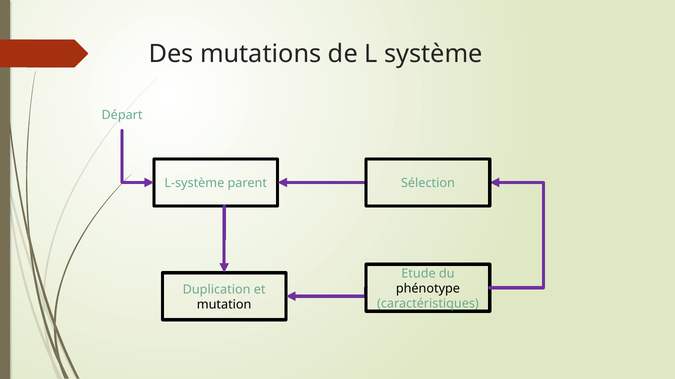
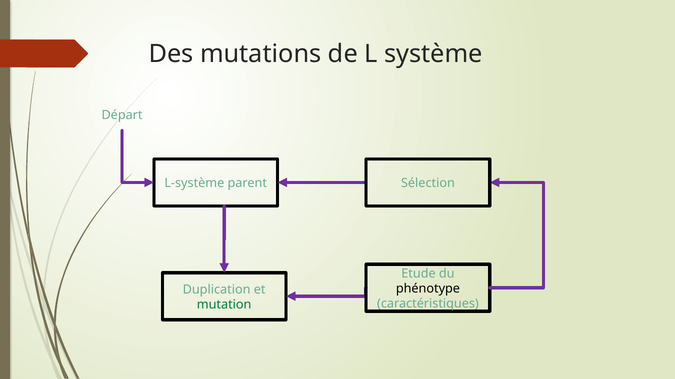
mutation colour: black -> green (224, 305)
